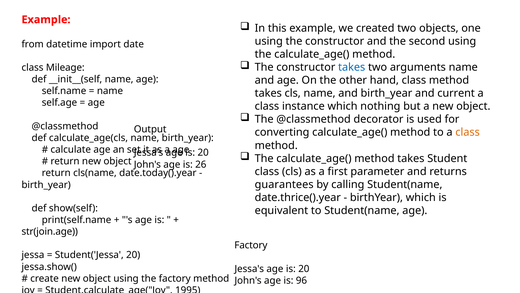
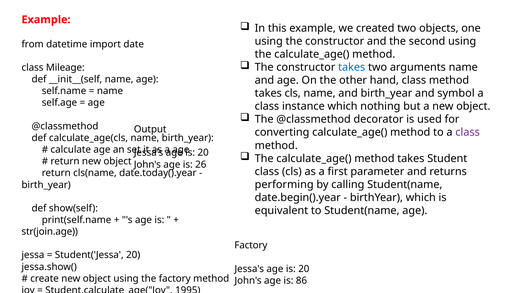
current: current -> symbol (456, 93)
class colour: orange -> purple (468, 132)
guarantees: guarantees -> performing (284, 184)
date.thrice().year: date.thrice().year -> date.begin().year (298, 197)
96: 96 -> 86 (301, 280)
